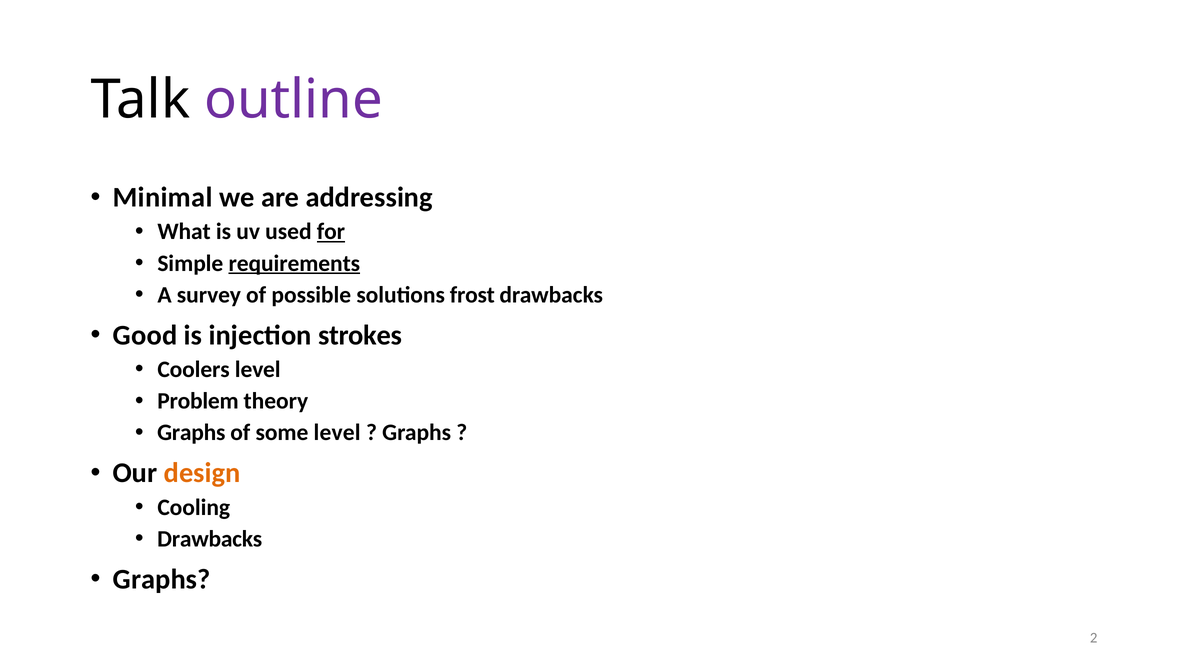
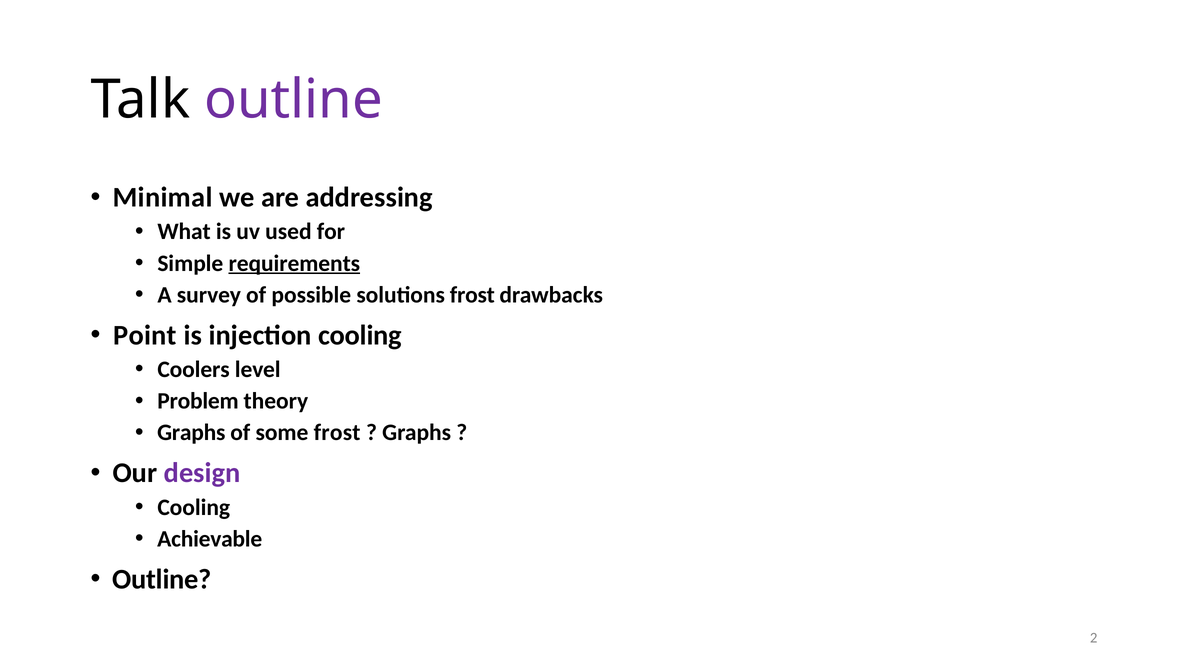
for underline: present -> none (331, 232)
Good: Good -> Point (145, 335)
injection strokes: strokes -> cooling (360, 335)
some level: level -> frost (337, 433)
design colour: orange -> purple (202, 473)
Drawbacks: Drawbacks -> Achievable (210, 539)
Graphs: Graphs -> Outline (162, 579)
